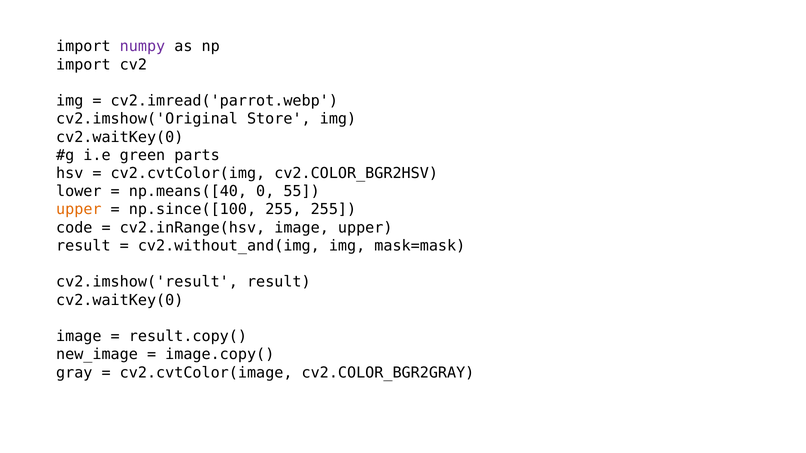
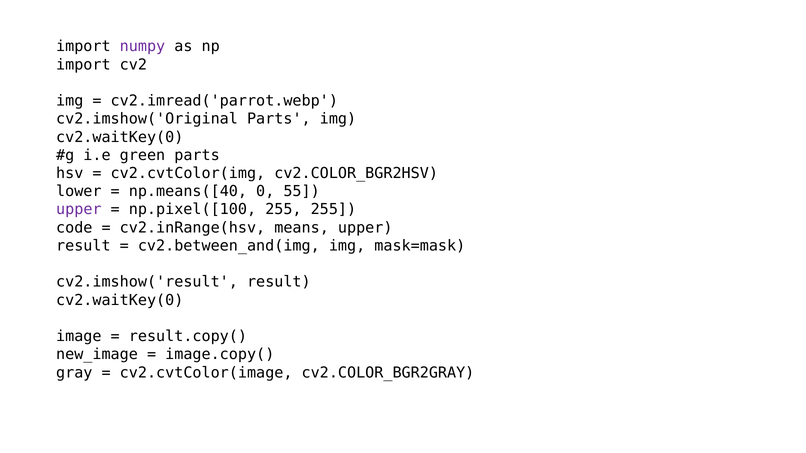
cv2.imshow('Original Store: Store -> Parts (279, 119)
upper colour: orange -> purple (79, 210)
np.since([100: np.since([100 -> np.pixel([100 (192, 210)
cv2.inRange(hsv image: image -> means (302, 228)
cv2.without_and(img: cv2.without_and(img -> cv2.between_and(img (229, 246)
